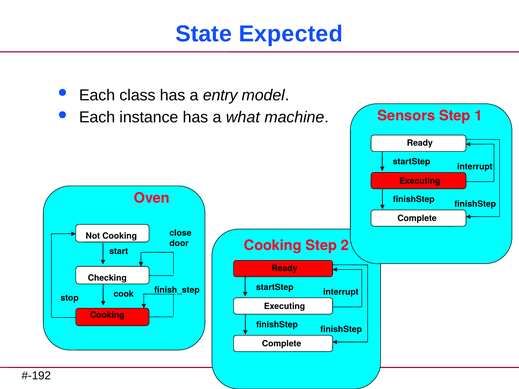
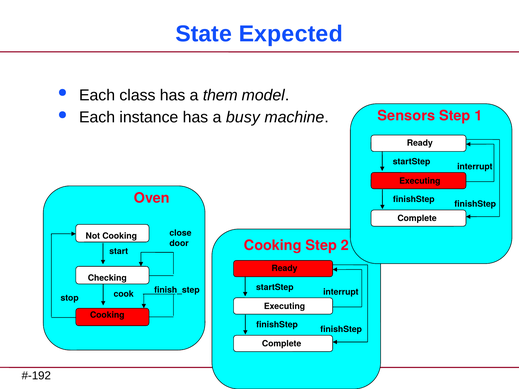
entry: entry -> them (220, 95)
what: what -> busy (243, 118)
